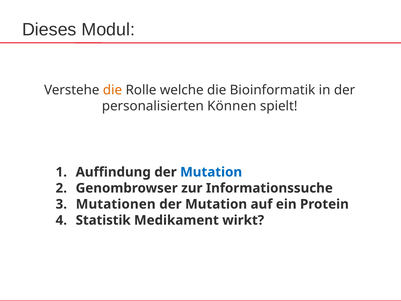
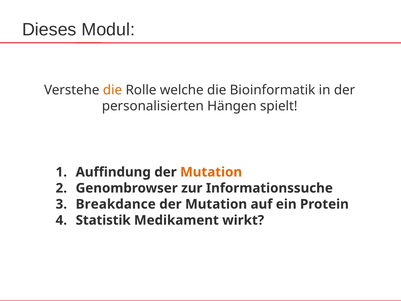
Können: Können -> Hängen (232, 106)
Mutation colour: blue -> orange (211, 172)
Mutationen: Mutationen -> Breakdance (116, 204)
